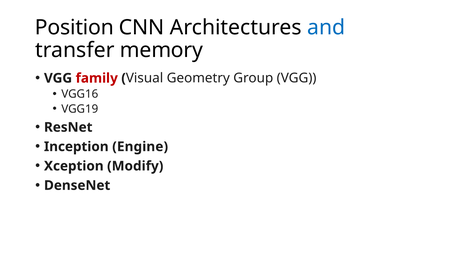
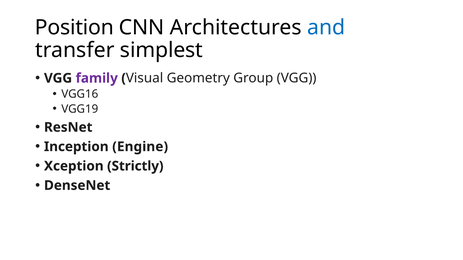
memory: memory -> simplest (161, 50)
family colour: red -> purple (97, 78)
Modify: Modify -> Strictly (135, 166)
